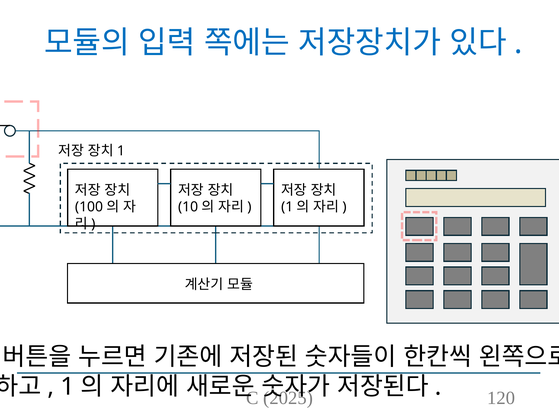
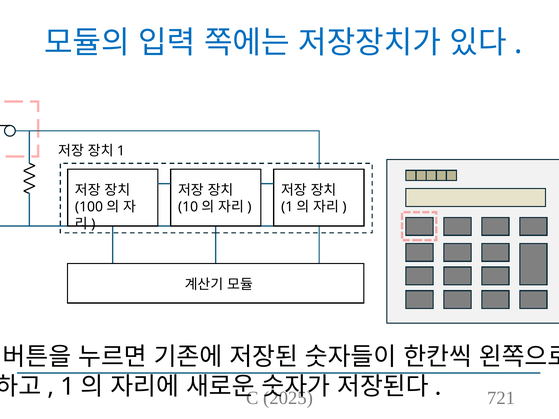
120: 120 -> 721 (501, 398)
